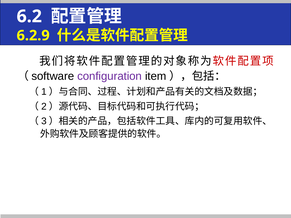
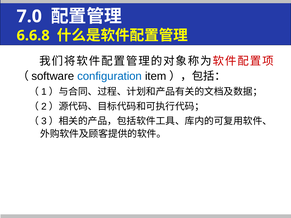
6.2: 6.2 -> 7.0 (29, 16)
6.2.9: 6.2.9 -> 6.6.8 (33, 36)
configuration colour: purple -> blue (110, 76)
